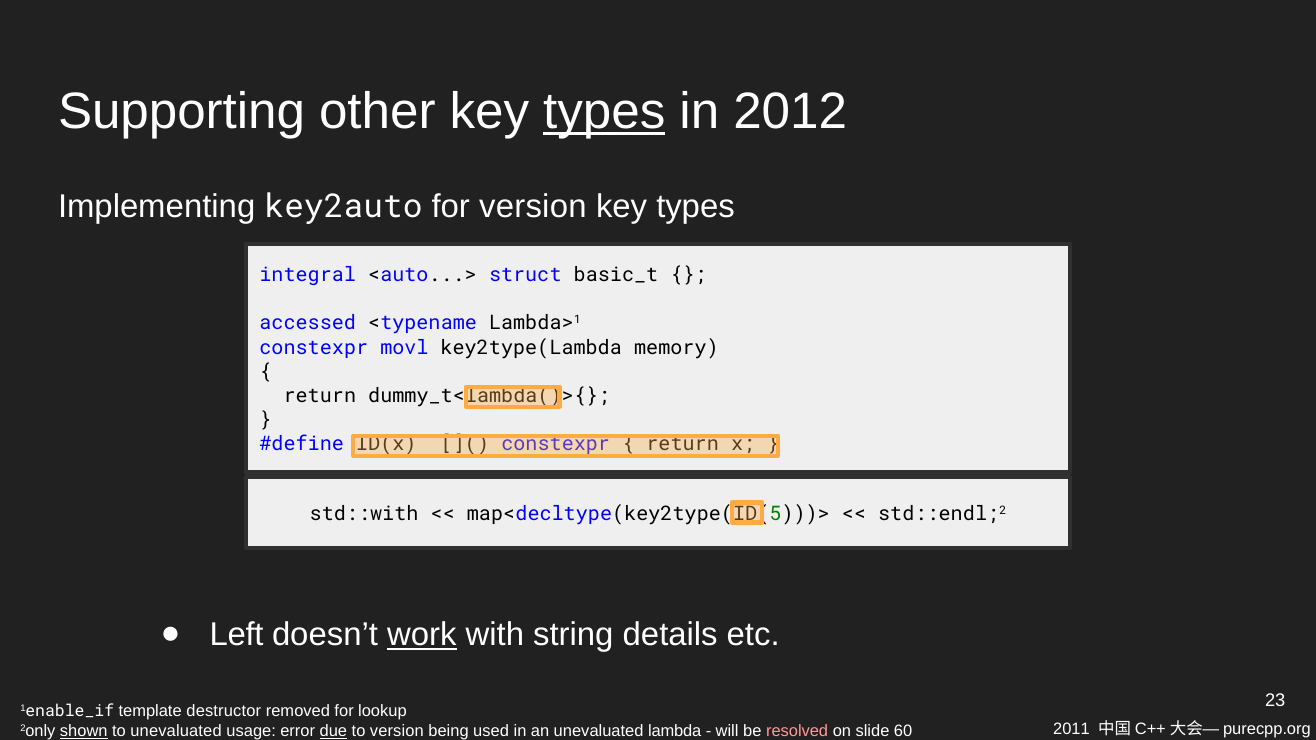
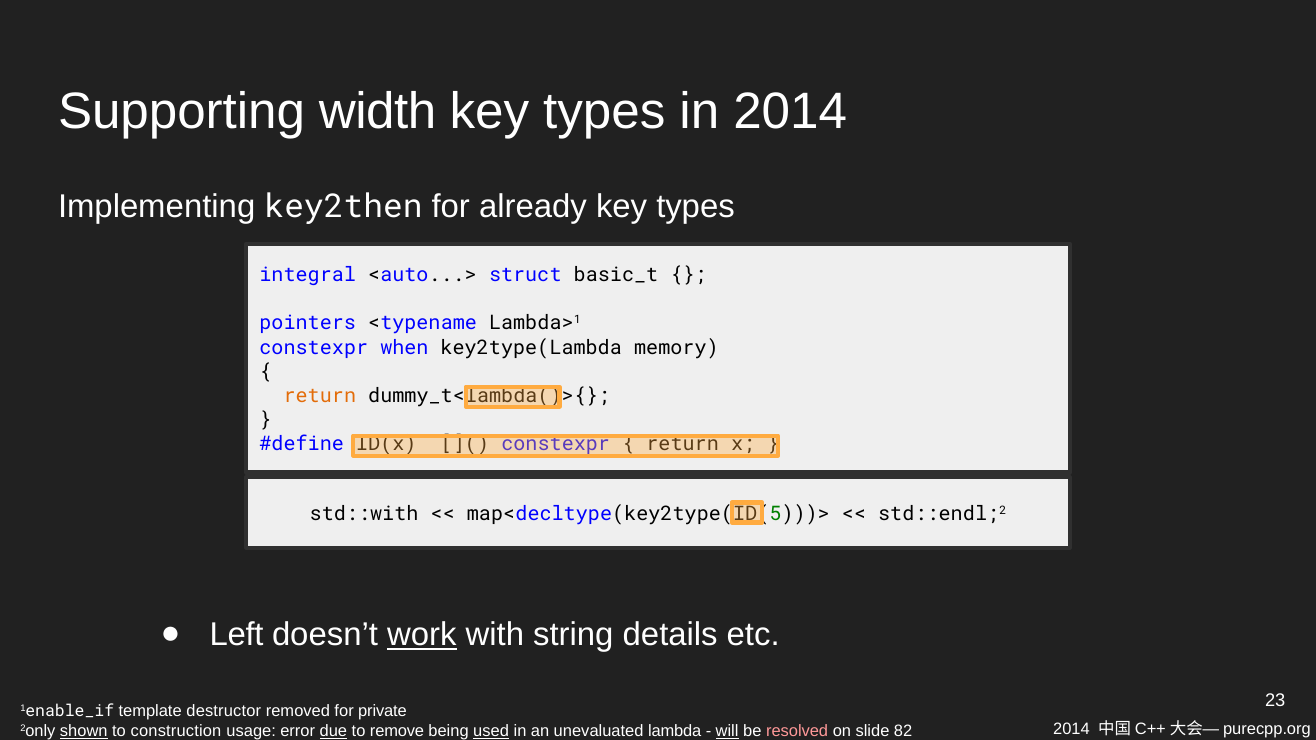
other: other -> width (378, 111)
types underline: present -> none (604, 111)
in 2012: 2012 -> 2014 (790, 111)
key2auto: key2auto -> key2then (344, 207)
for version: version -> already (533, 207)
accessed: accessed -> pointers (308, 323)
movl: movl -> when (404, 348)
return colour: black -> orange (320, 396)
lookup: lookup -> private (382, 712)
2011: 2011 -> 2014 (1071, 729)
to unevaluated: unevaluated -> construction (176, 731)
to version: version -> remove (397, 731)
used underline: none -> present (491, 731)
will underline: none -> present (727, 731)
60: 60 -> 82 (903, 731)
